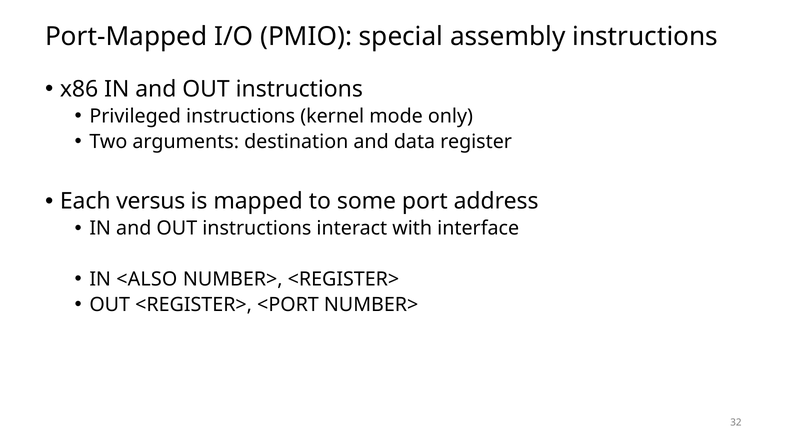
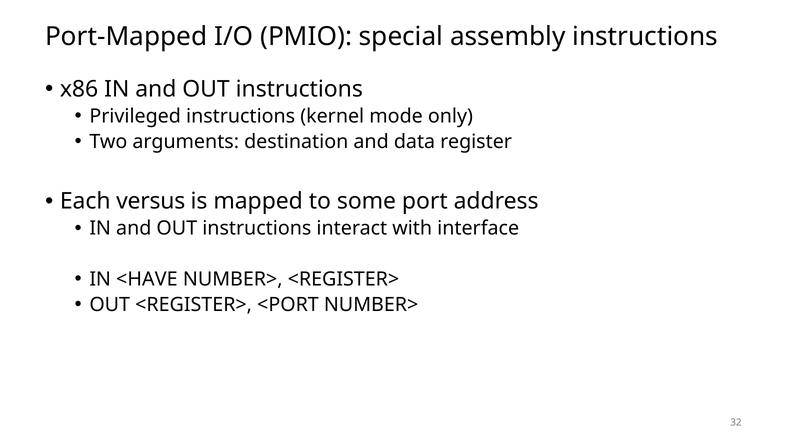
<ALSO: <ALSO -> <HAVE (147, 279)
